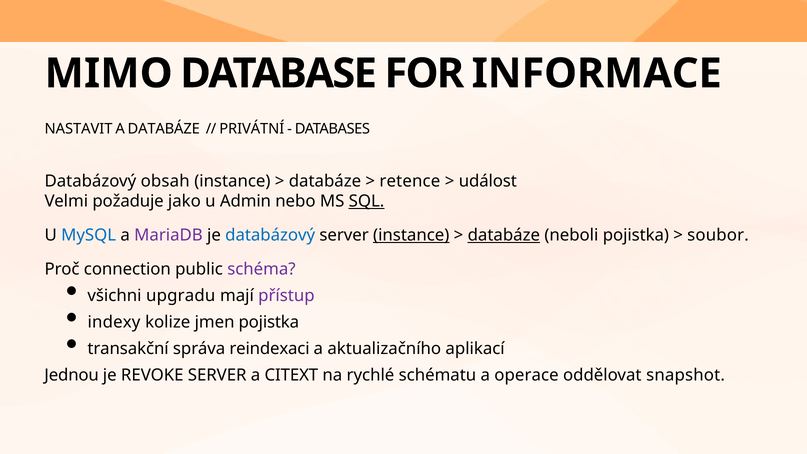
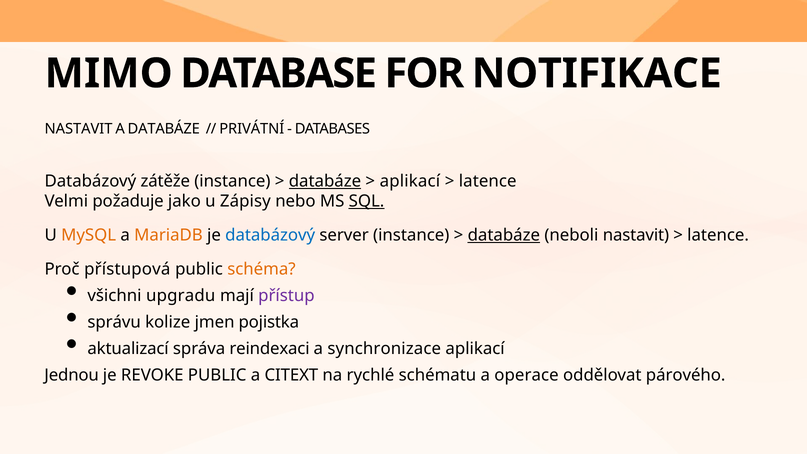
INFORMACE: INFORMACE -> NOTIFIKACE (597, 74)
obsah: obsah -> zátěže (165, 181)
databáze underline: none -> present (325, 181)
retence: retence -> aplikací (410, 181)
událost: událost -> latence (488, 181)
Admin: Admin -> Zápisy (245, 201)
MySQL colour: blue -> orange (89, 235)
MariaDB colour: purple -> orange (168, 235)
instance underline: present -> none (411, 235)
neboli pojistka: pojistka -> nastavit (636, 235)
soubor: soubor -> latence (718, 235)
connection: connection -> přístupová (127, 269)
schéma colour: purple -> orange (261, 269)
indexy: indexy -> správu (114, 322)
transakční: transakční -> aktualizací (128, 349)
aktualizačního: aktualizačního -> synchronizace (384, 349)
REVOKE SERVER: SERVER -> PUBLIC (217, 375)
snapshot: snapshot -> párového (686, 375)
